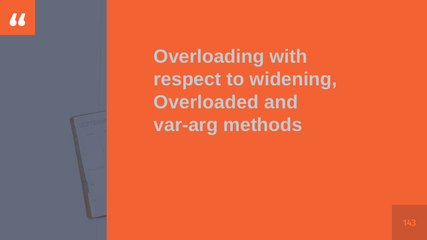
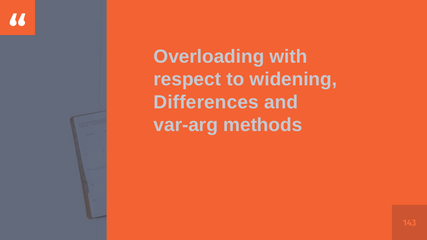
Overloaded: Overloaded -> Differences (206, 102)
